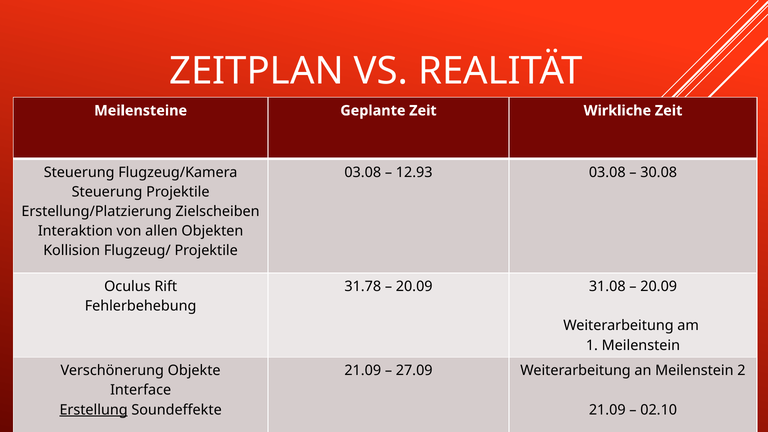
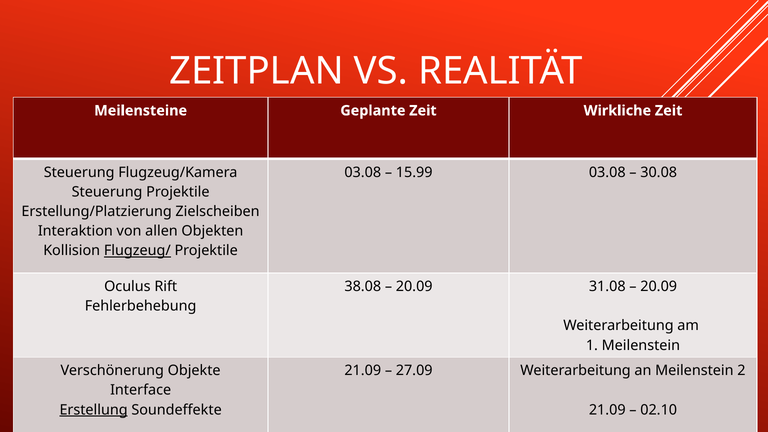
12.93: 12.93 -> 15.99 (414, 172)
Flugzeug/ underline: none -> present (137, 251)
31.78: 31.78 -> 38.08 (363, 286)
